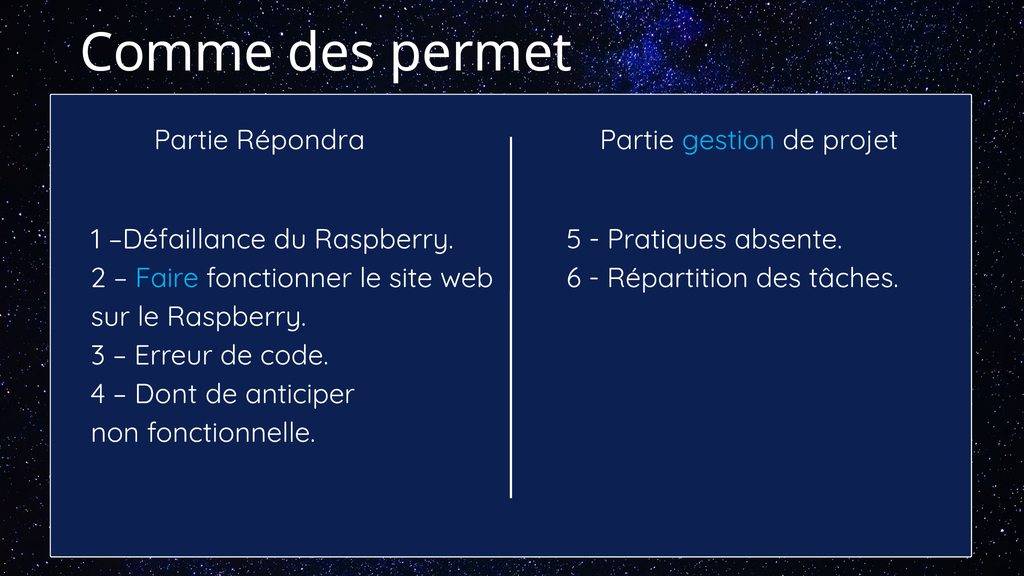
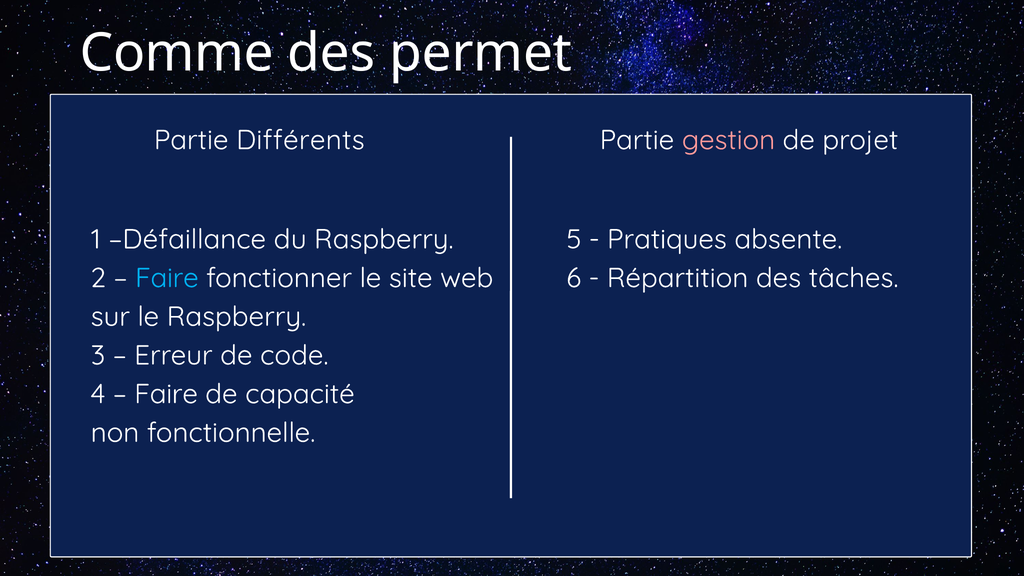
Répondra: Répondra -> Différents (300, 140)
gestion colour: light blue -> pink (728, 140)
Dont: Dont -> Faire (166, 394)
anticiper: anticiper -> capacité (300, 394)
